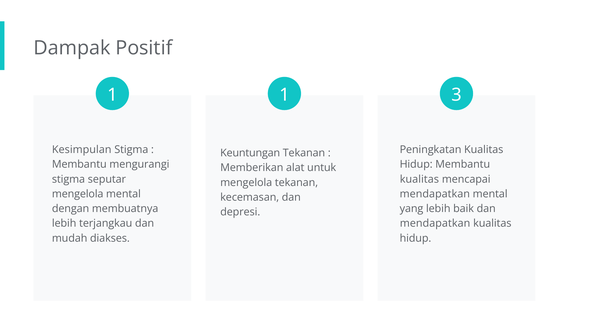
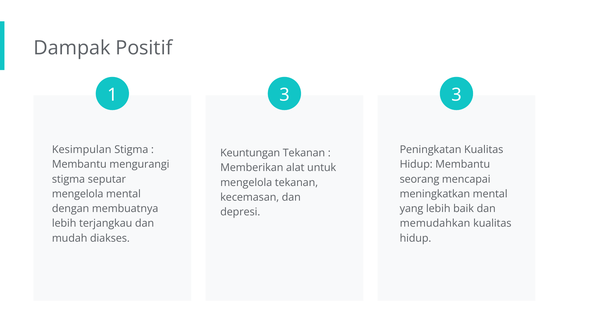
1 1: 1 -> 3 (284, 95)
kualitas: kualitas -> seorang (420, 179)
mendapatkan: mendapatkan -> meningkatkan (435, 194)
mendapatkan: mendapatkan -> memudahkan (435, 223)
